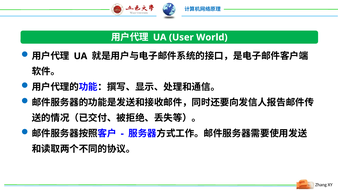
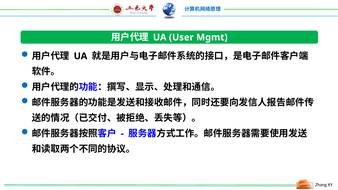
World: World -> Mgmt (212, 37)
